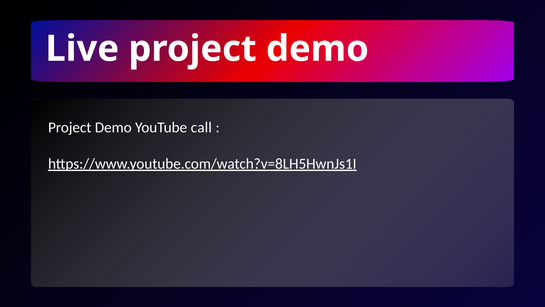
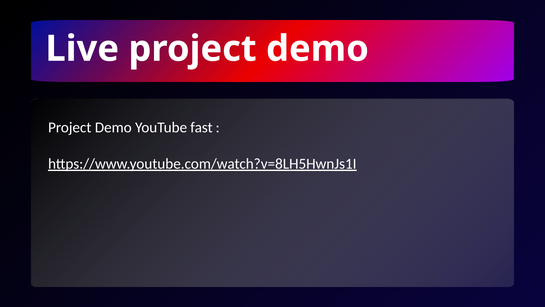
call: call -> fast (201, 127)
